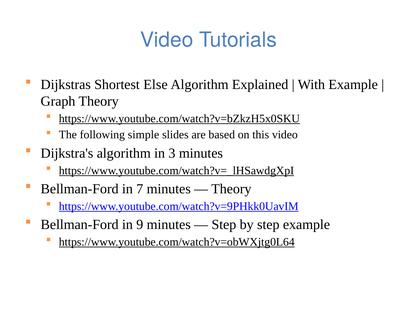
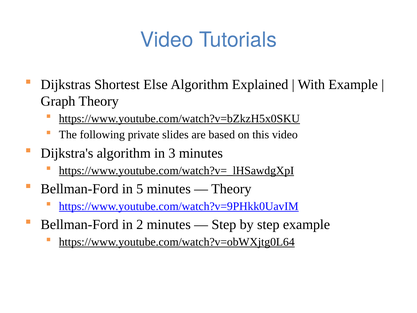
simple: simple -> private (144, 135)
7: 7 -> 5 (140, 189)
9: 9 -> 2 (140, 224)
